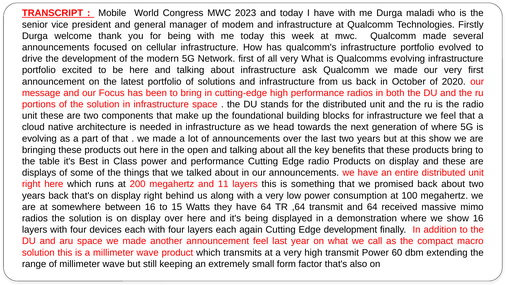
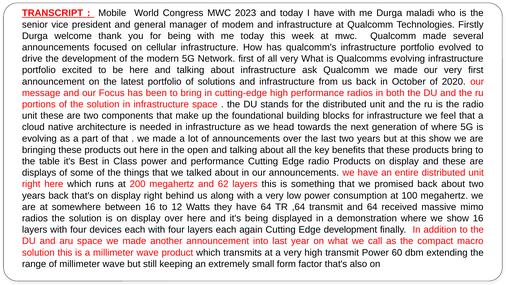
11: 11 -> 62 (223, 184)
15: 15 -> 12 (177, 207)
announcement feel: feel -> into (261, 241)
